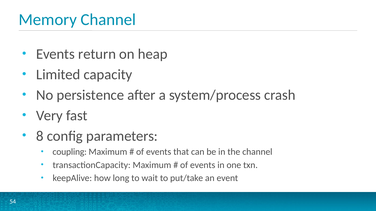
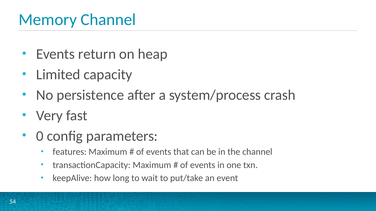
8: 8 -> 0 (40, 136)
coupling: coupling -> features (70, 152)
